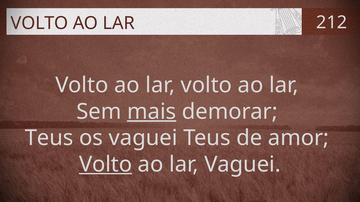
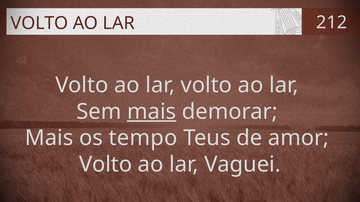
Teus: Teus -> Mais (49, 138)
os vaguei: vaguei -> tempo (143, 138)
Volto underline: present -> none (106, 165)
